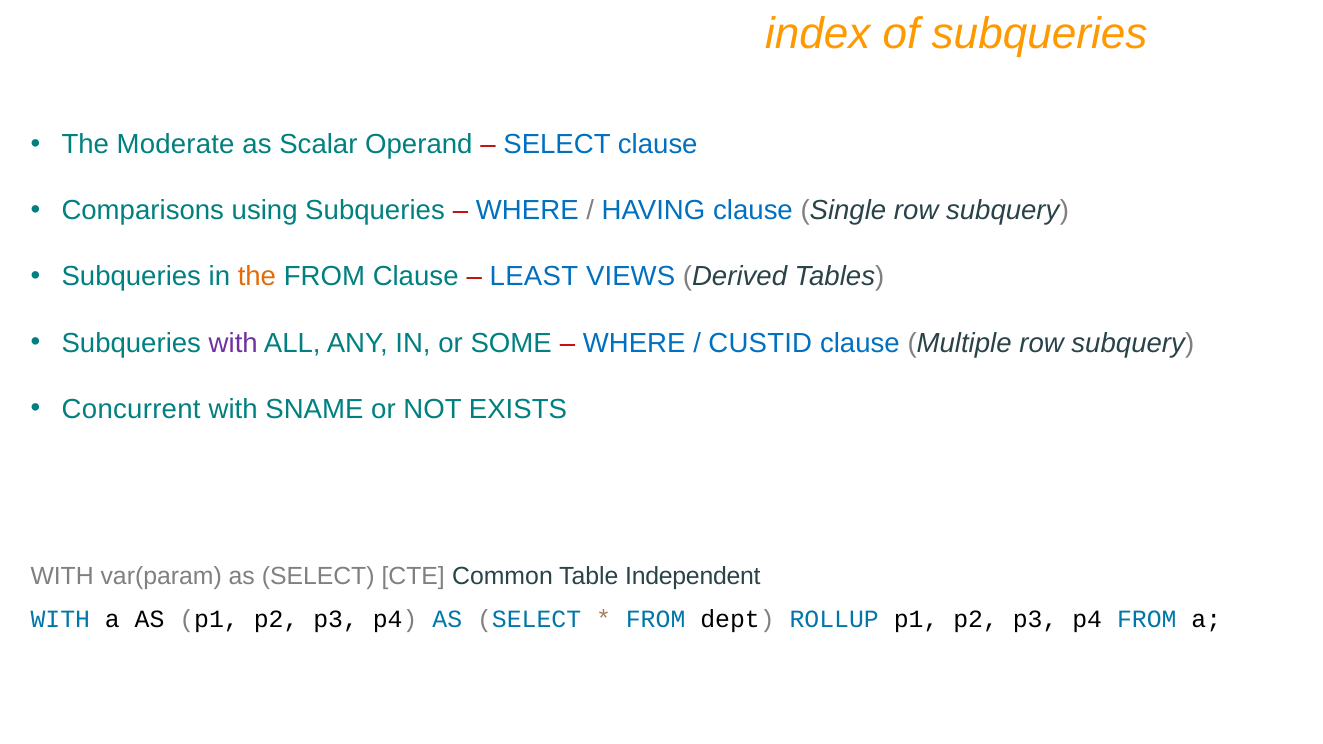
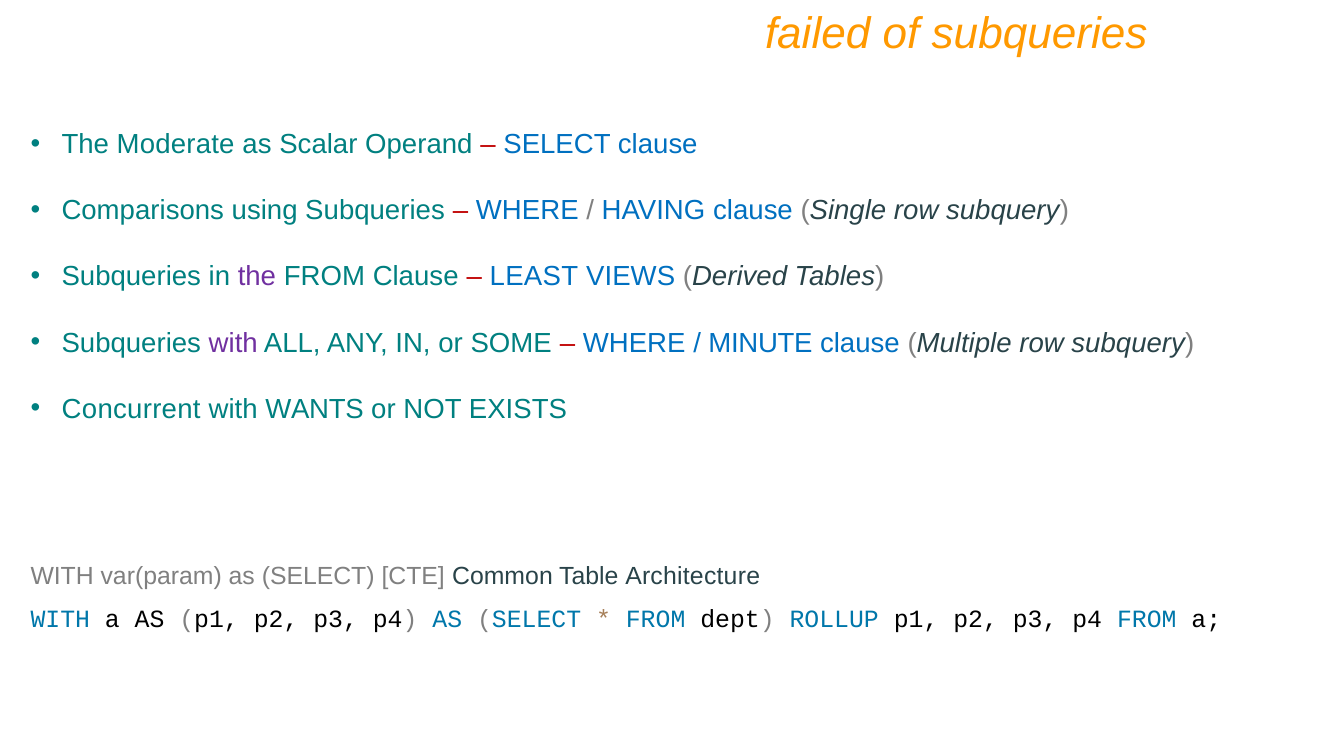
index: index -> failed (818, 34)
the colour: orange -> purple (257, 277)
CUSTID: CUSTID -> MINUTE (760, 343)
SNAME: SNAME -> WANTS (315, 409)
Independent: Independent -> Architecture (693, 577)
